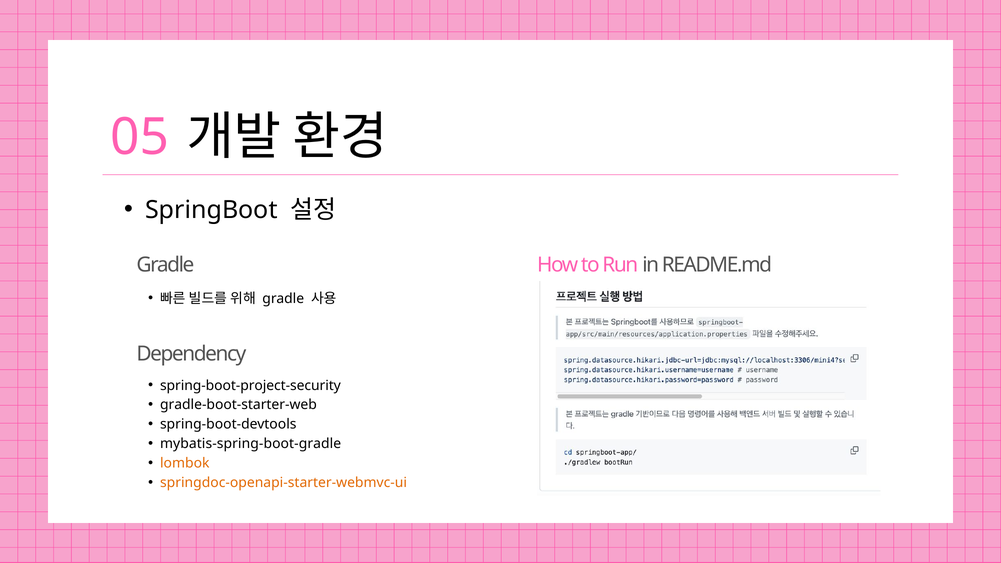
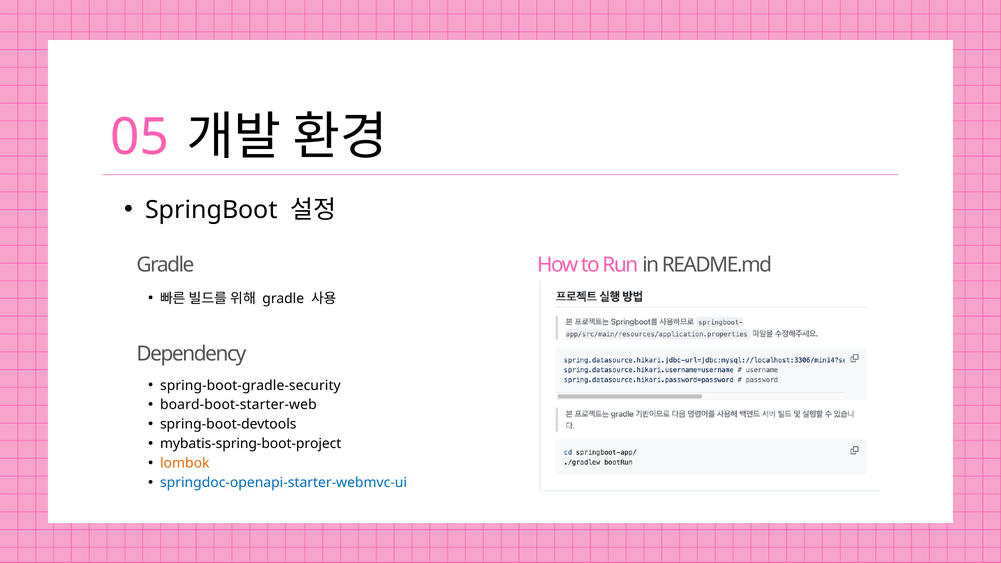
spring-boot-project-security: spring-boot-project-security -> spring-boot-gradle-security (250, 385)
gradle-boot-starter-web: gradle-boot-starter-web -> board-boot-starter-web (238, 405)
mybatis-spring-boot-gradle: mybatis-spring-boot-gradle -> mybatis-spring-boot-project (251, 444)
springdoc-openapi-starter-webmvc-ui colour: orange -> blue (284, 483)
